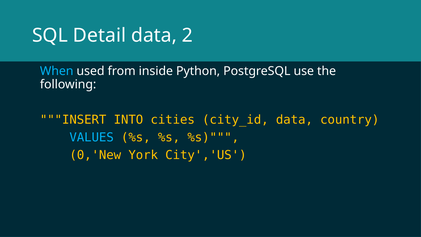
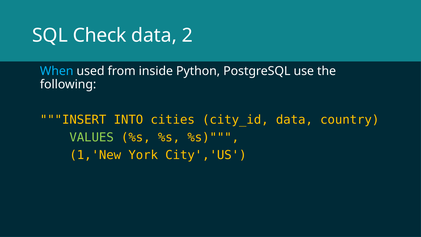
Detail: Detail -> Check (100, 35)
VALUES colour: light blue -> light green (92, 137)
0,'New: 0,'New -> 1,'New (95, 155)
